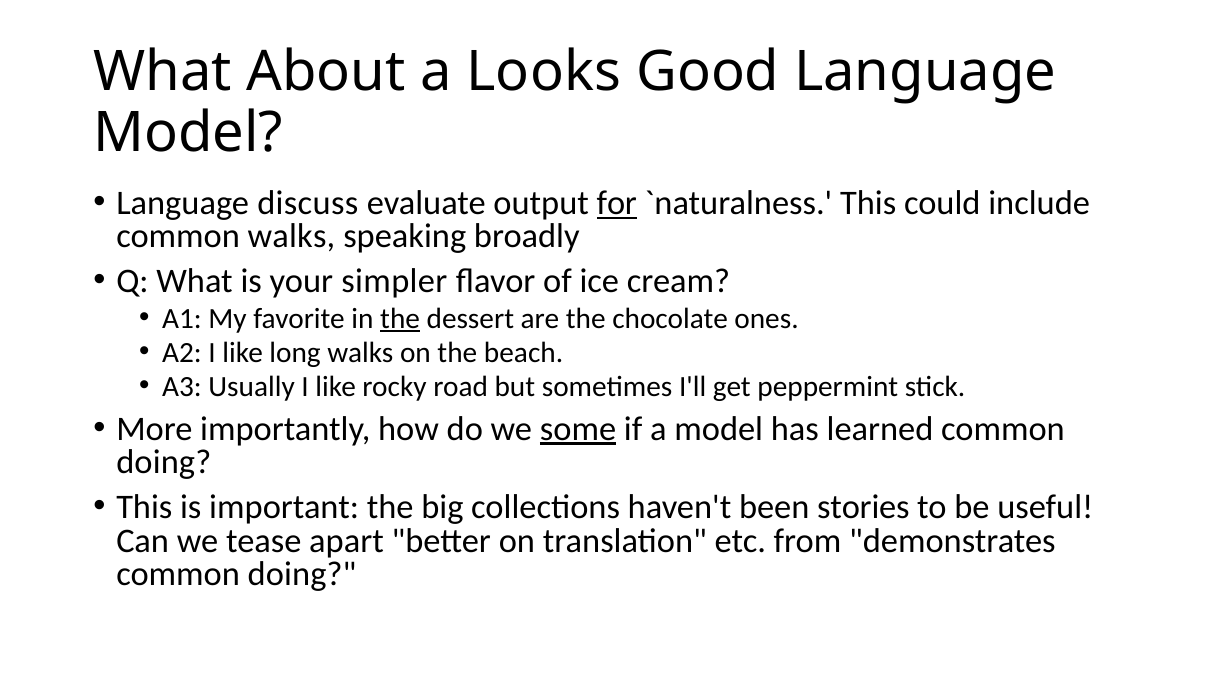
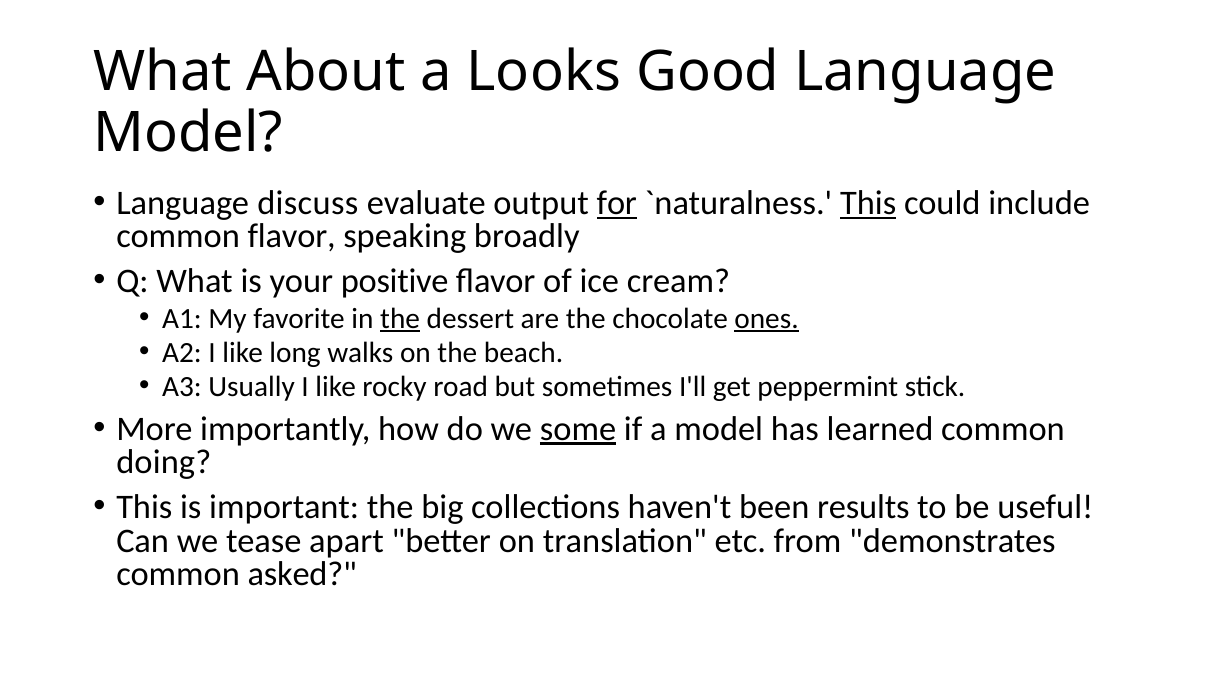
This underline: none -> present (868, 203)
common walks: walks -> flavor (292, 237)
simpler: simpler -> positive (395, 282)
ones underline: none -> present (767, 319)
stories: stories -> results (863, 508)
doing: doing -> asked (302, 575)
